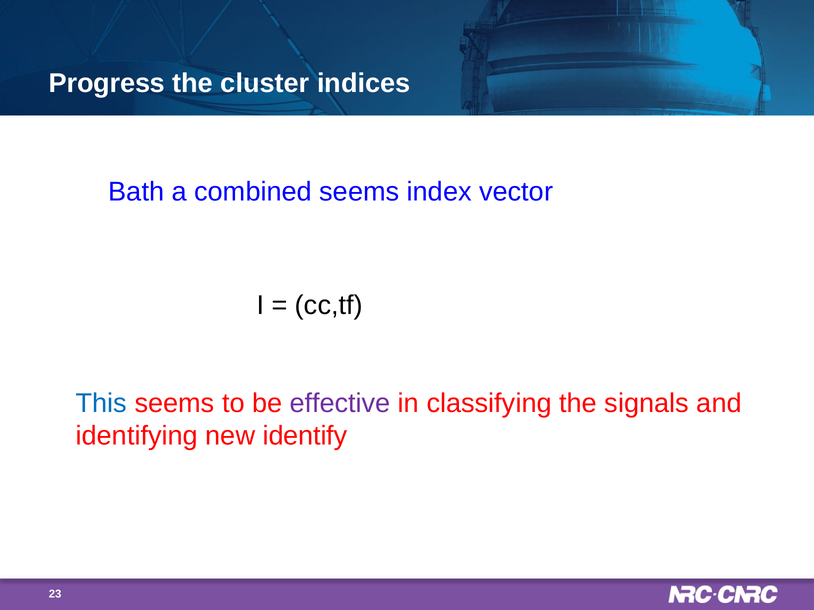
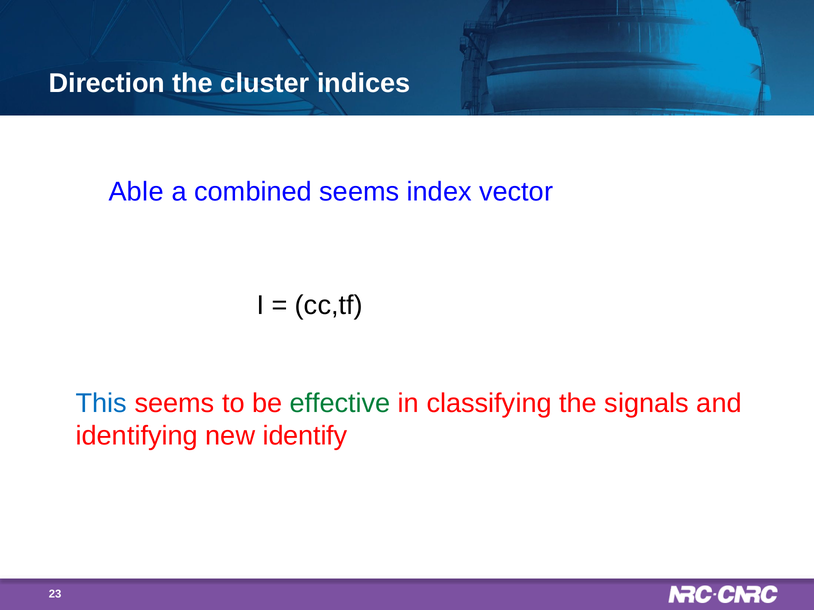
Progress: Progress -> Direction (107, 83)
Bath: Bath -> Able (136, 192)
effective colour: purple -> green (340, 403)
